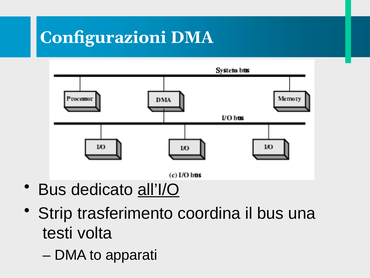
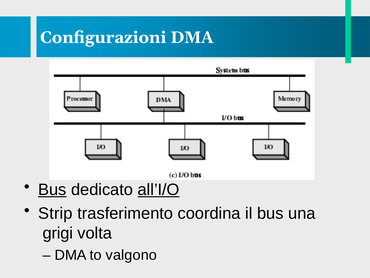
Bus underline: none -> present (52, 189)
testi: testi -> grigi (58, 233)
apparati: apparati -> valgono (131, 255)
